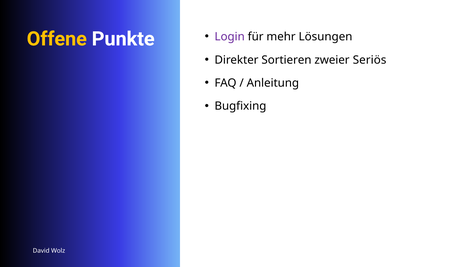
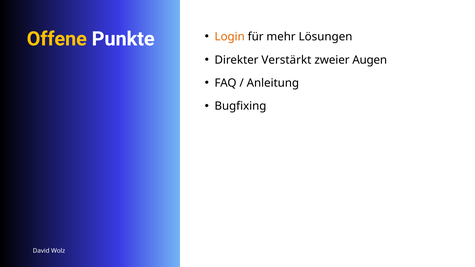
Login colour: purple -> orange (230, 37)
Sortieren: Sortieren -> Verstärkt (286, 60)
Seriös: Seriös -> Augen (370, 60)
